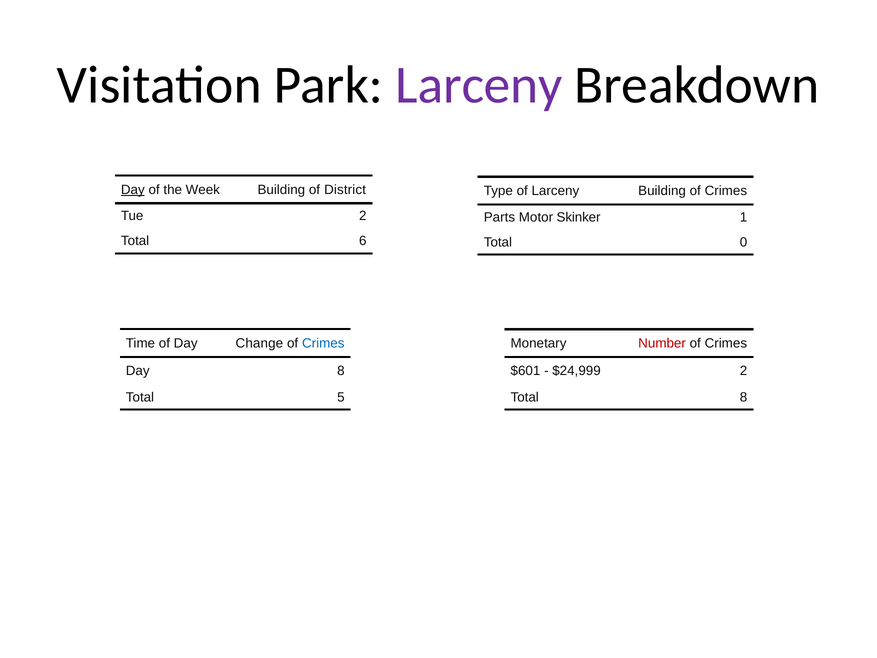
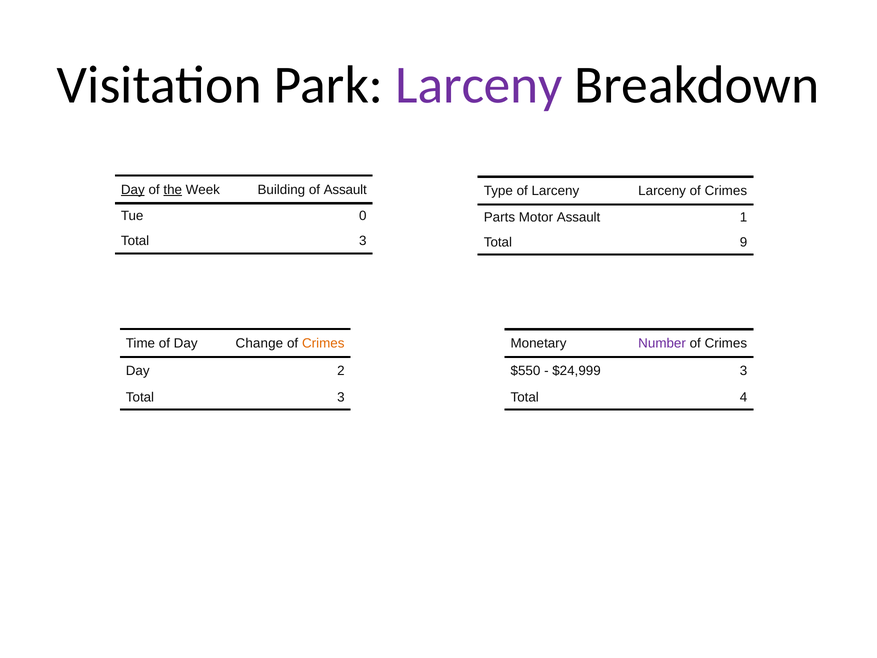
the underline: none -> present (173, 190)
of District: District -> Assault (345, 190)
Larceny Building: Building -> Larceny (662, 191)
Tue 2: 2 -> 0 (363, 216)
Motor Skinker: Skinker -> Assault (579, 217)
6: 6 -> 3 (363, 241)
0: 0 -> 9 (744, 242)
Crimes colour: blue -> orange (323, 343)
Number colour: red -> purple (662, 343)
Day 8: 8 -> 2 (341, 371)
$601: $601 -> $550 (525, 371)
$24,999 2: 2 -> 3 (744, 371)
5: 5 -> 3 (341, 397)
Total 8: 8 -> 4 (744, 397)
